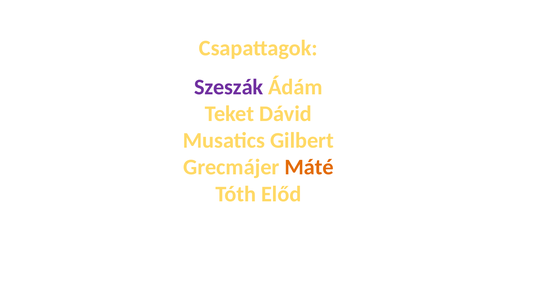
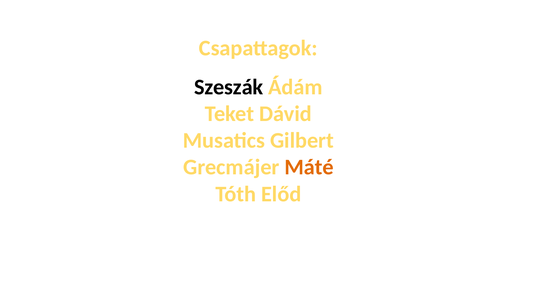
Szeszák colour: purple -> black (229, 87)
